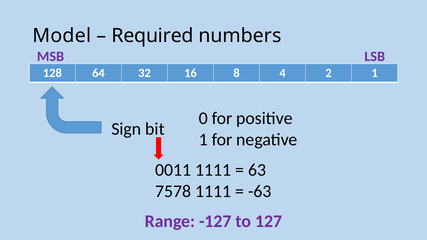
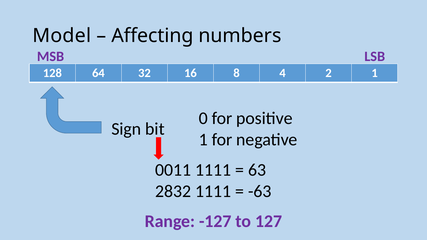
Required: Required -> Affecting (152, 36)
7578: 7578 -> 2832 (173, 191)
